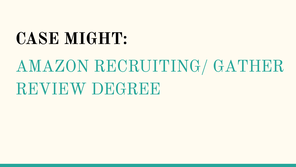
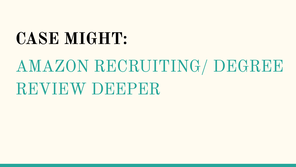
GATHER: GATHER -> DEGREE (248, 66)
DEGREE: DEGREE -> DEEPER (126, 89)
